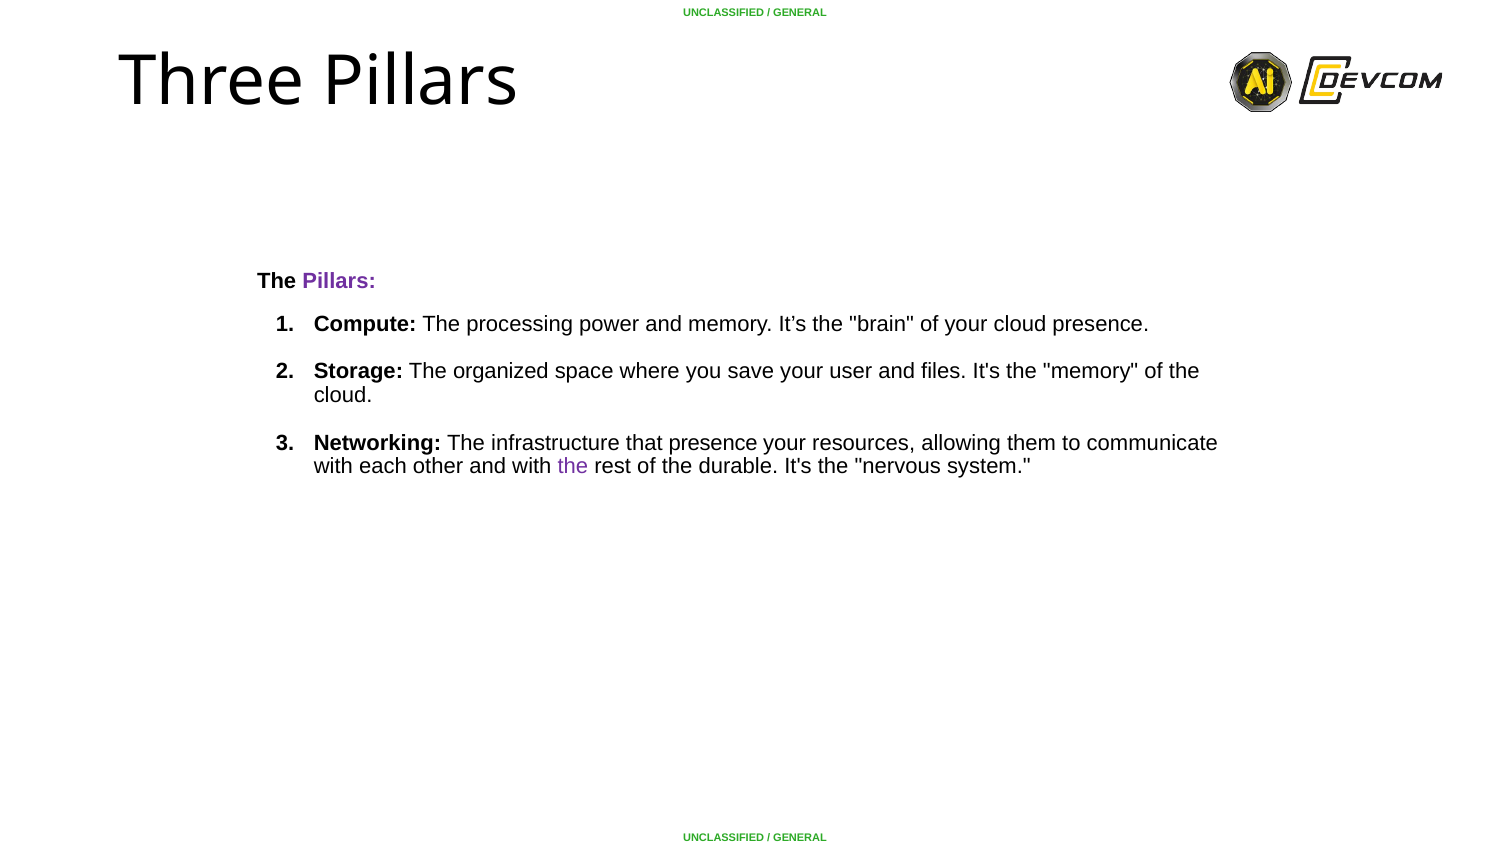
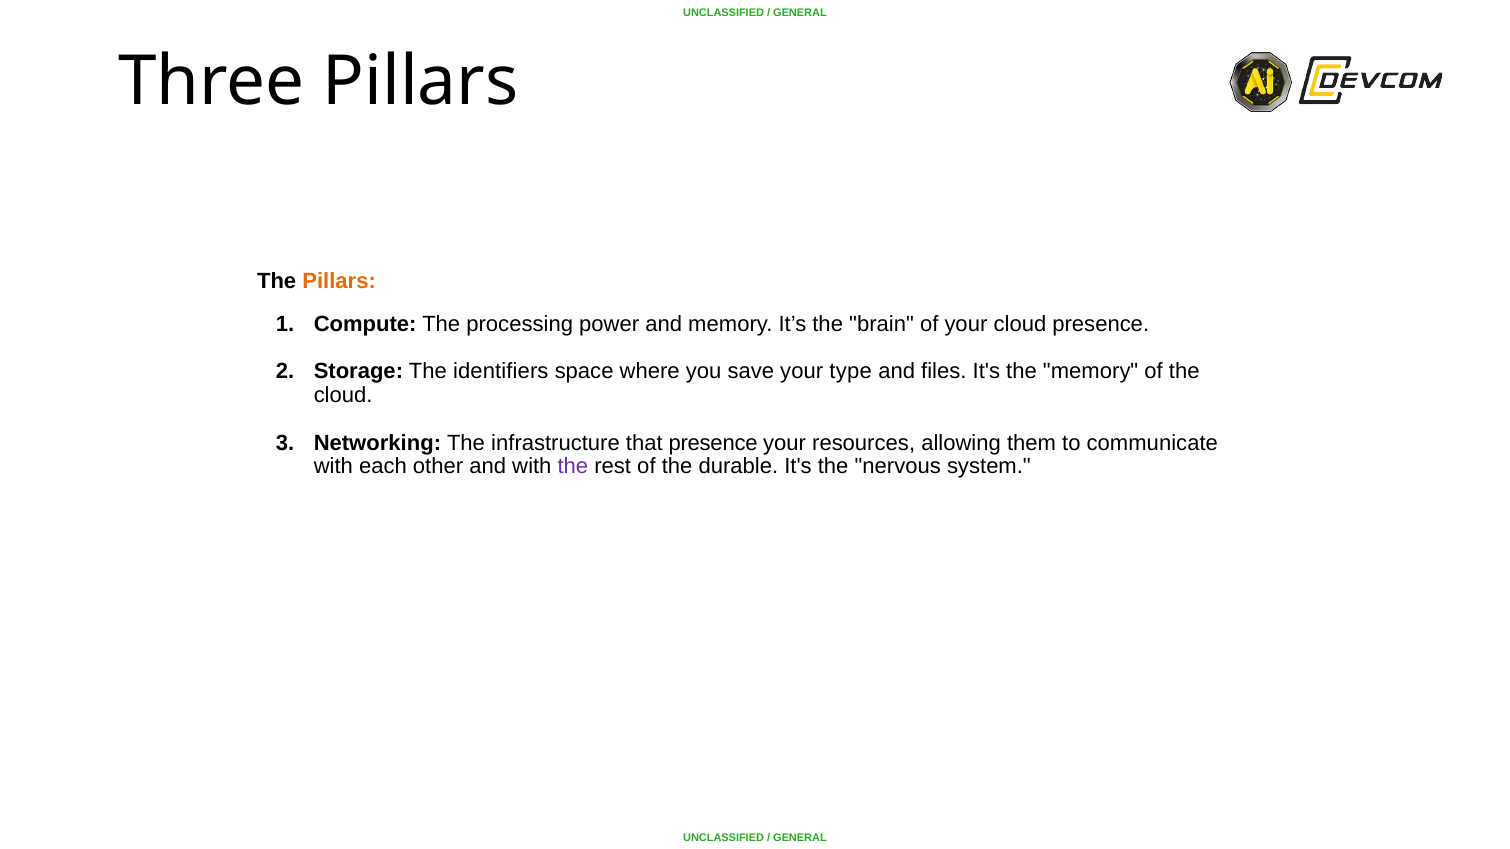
Pillars colour: purple -> orange (339, 281)
organized: organized -> identifiers (501, 372)
user: user -> type (851, 372)
